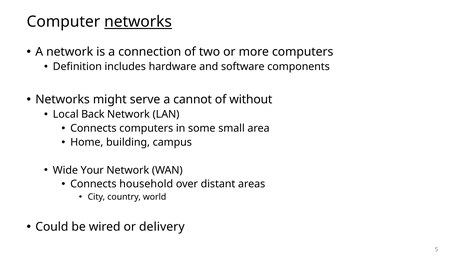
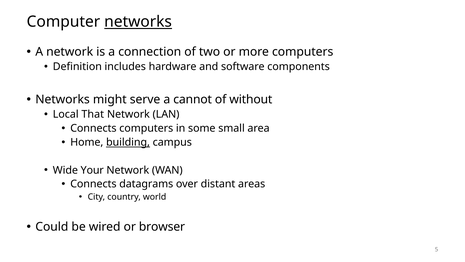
Back: Back -> That (93, 114)
building underline: none -> present (128, 142)
household: household -> datagrams (146, 184)
delivery: delivery -> browser (162, 227)
